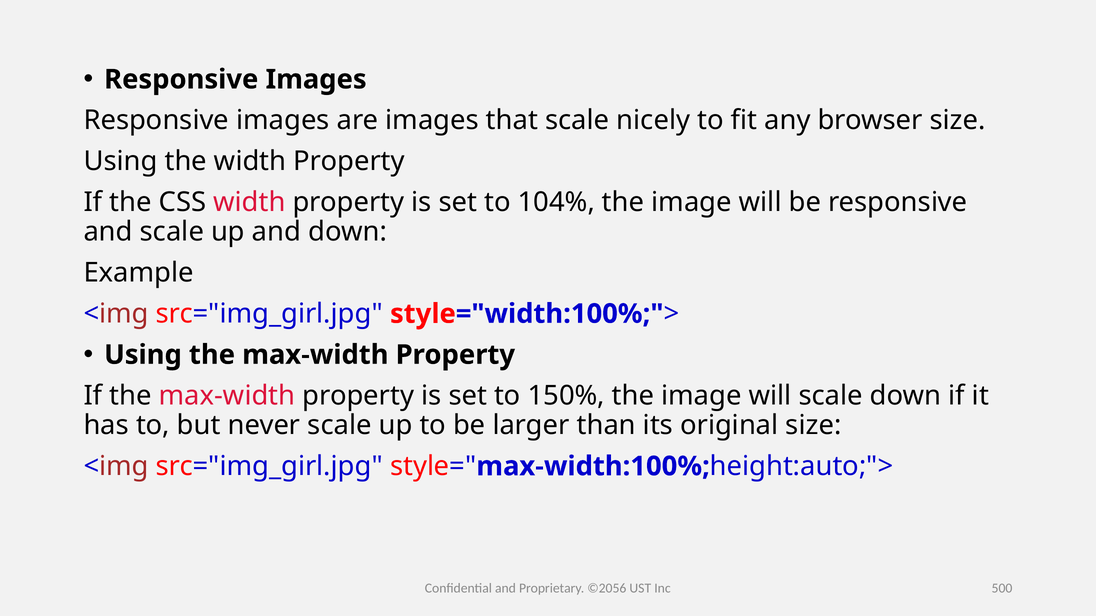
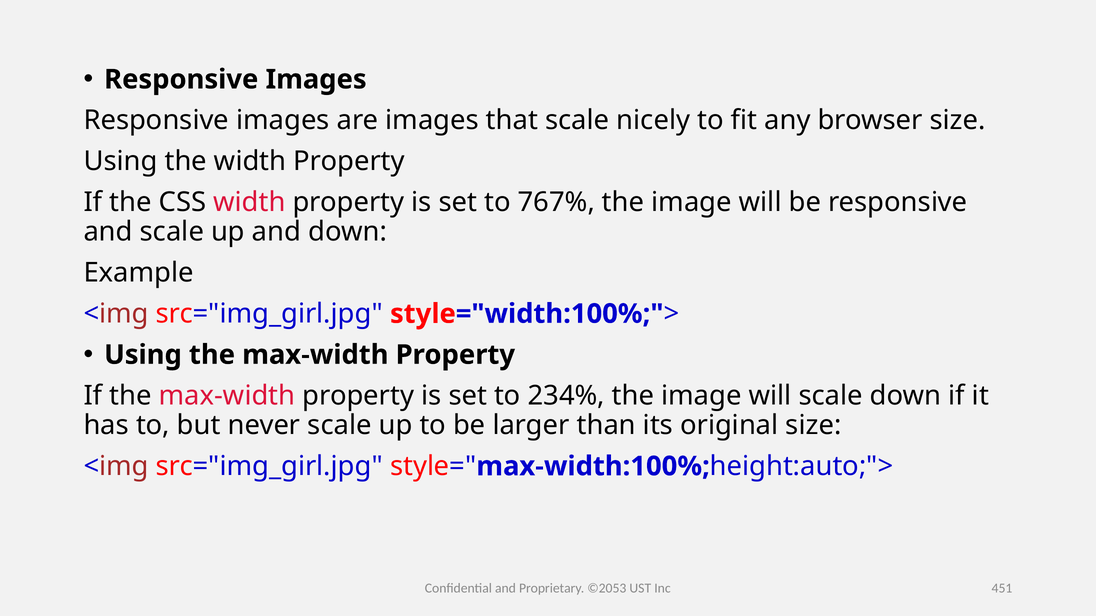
104%: 104% -> 767% (556, 202)
150%: 150% -> 234% (566, 396)
©2056: ©2056 -> ©2053 (607, 589)
500: 500 -> 451 (1002, 589)
